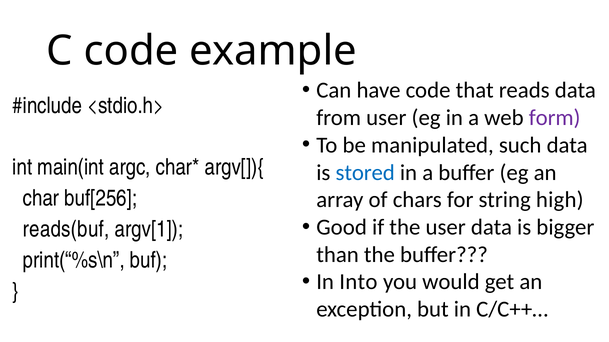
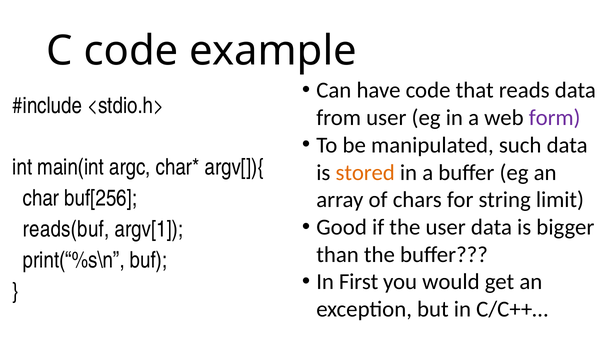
stored colour: blue -> orange (365, 173)
high: high -> limit (560, 200)
Into: Into -> First (359, 282)
